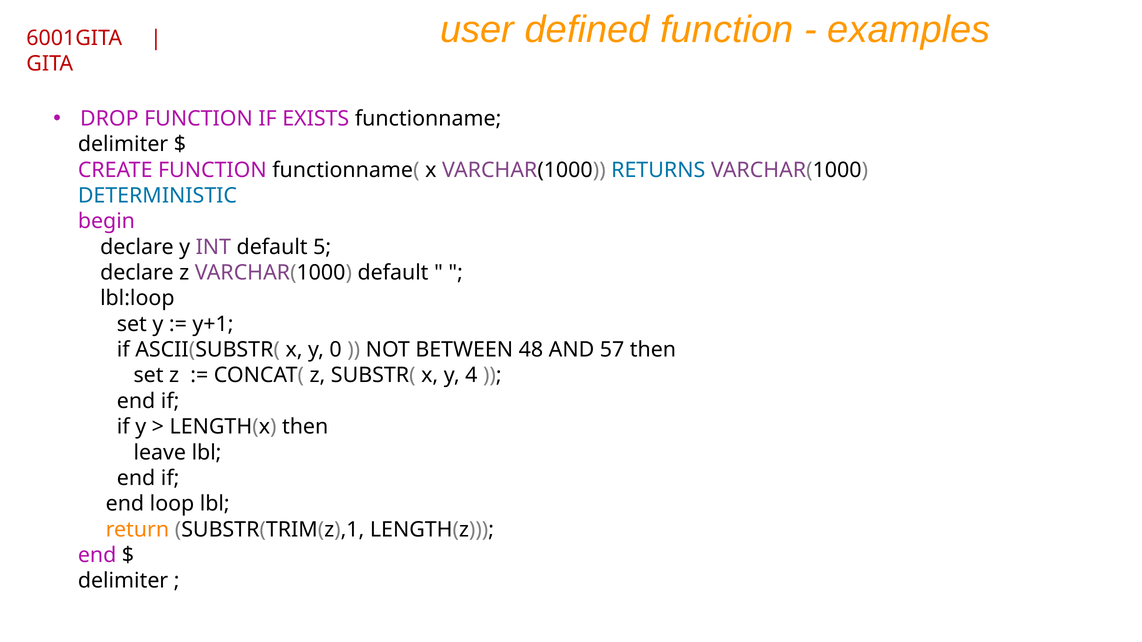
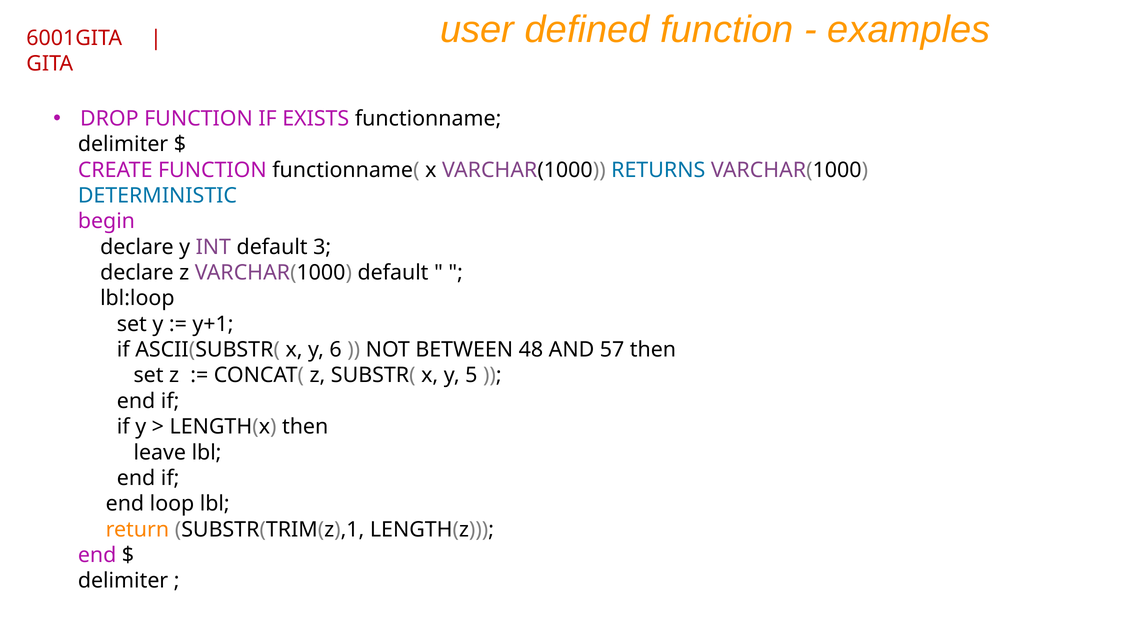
5: 5 -> 3 (322, 247)
0: 0 -> 6 (336, 350)
4: 4 -> 5 (471, 376)
